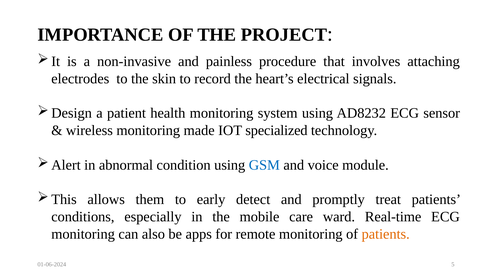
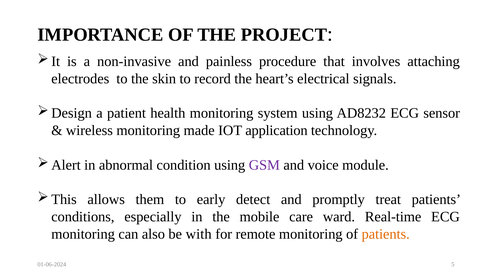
specialized: specialized -> application (276, 130)
GSM colour: blue -> purple (264, 165)
apps: apps -> with (199, 234)
